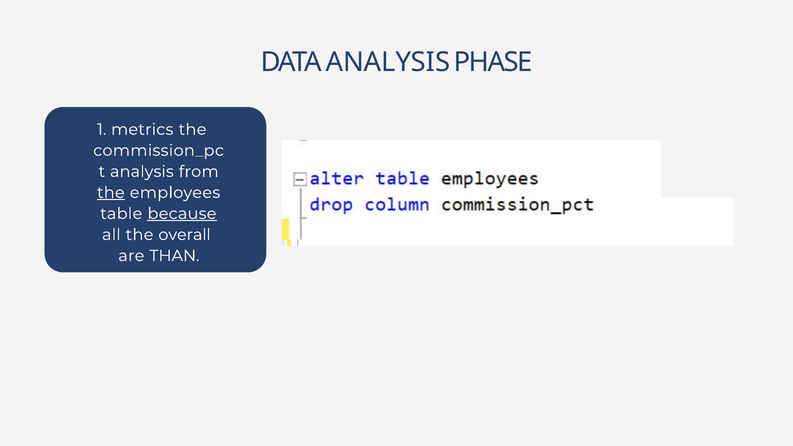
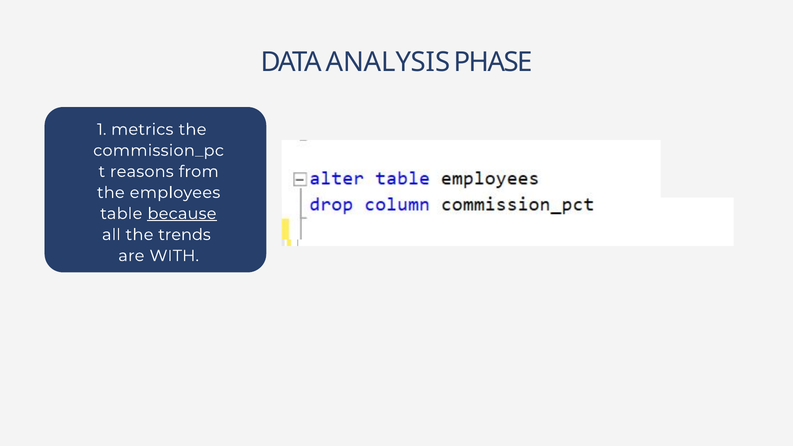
analysis: analysis -> reasons (142, 172)
the underline: present -> none (111, 193)
overall: overall -> trends (185, 235)
THAN: THAN -> WITH (174, 256)
